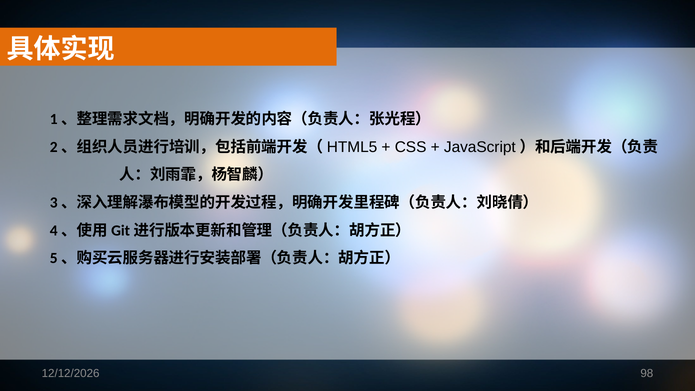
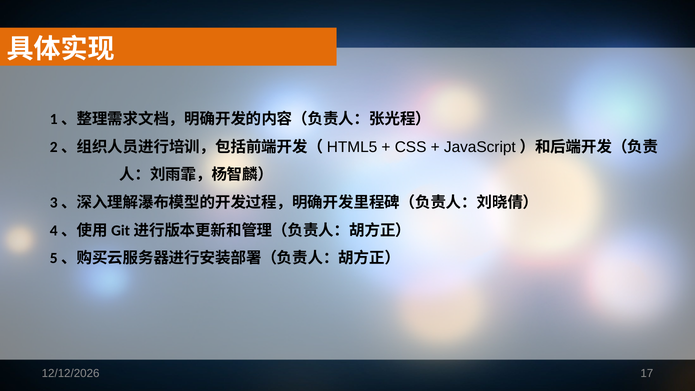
98: 98 -> 17 (647, 374)
